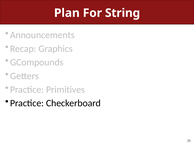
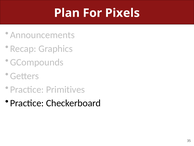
String: String -> Pixels (122, 13)
